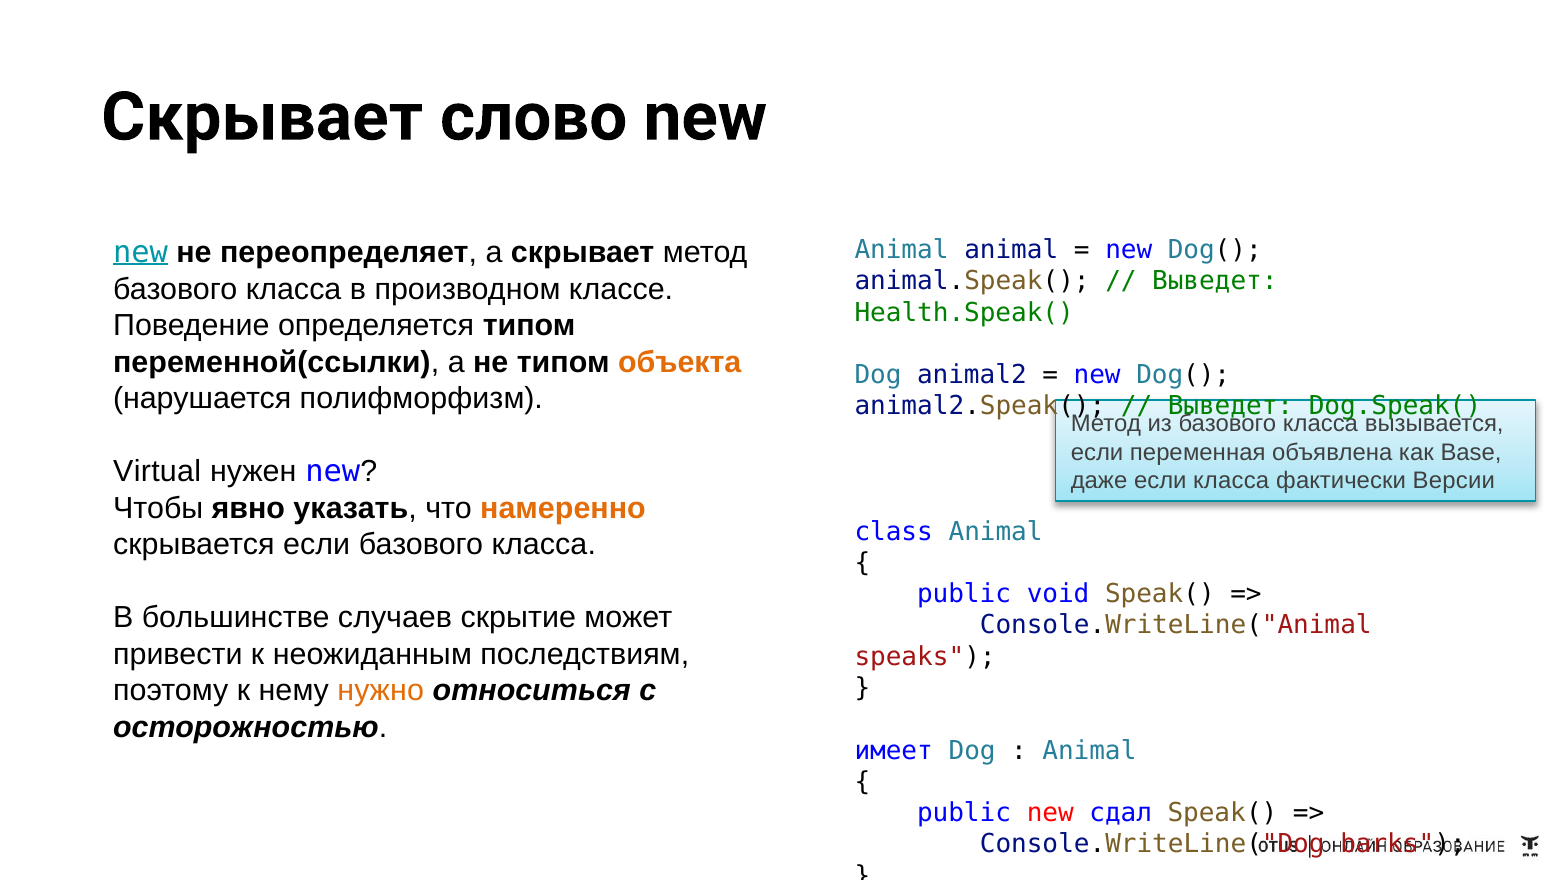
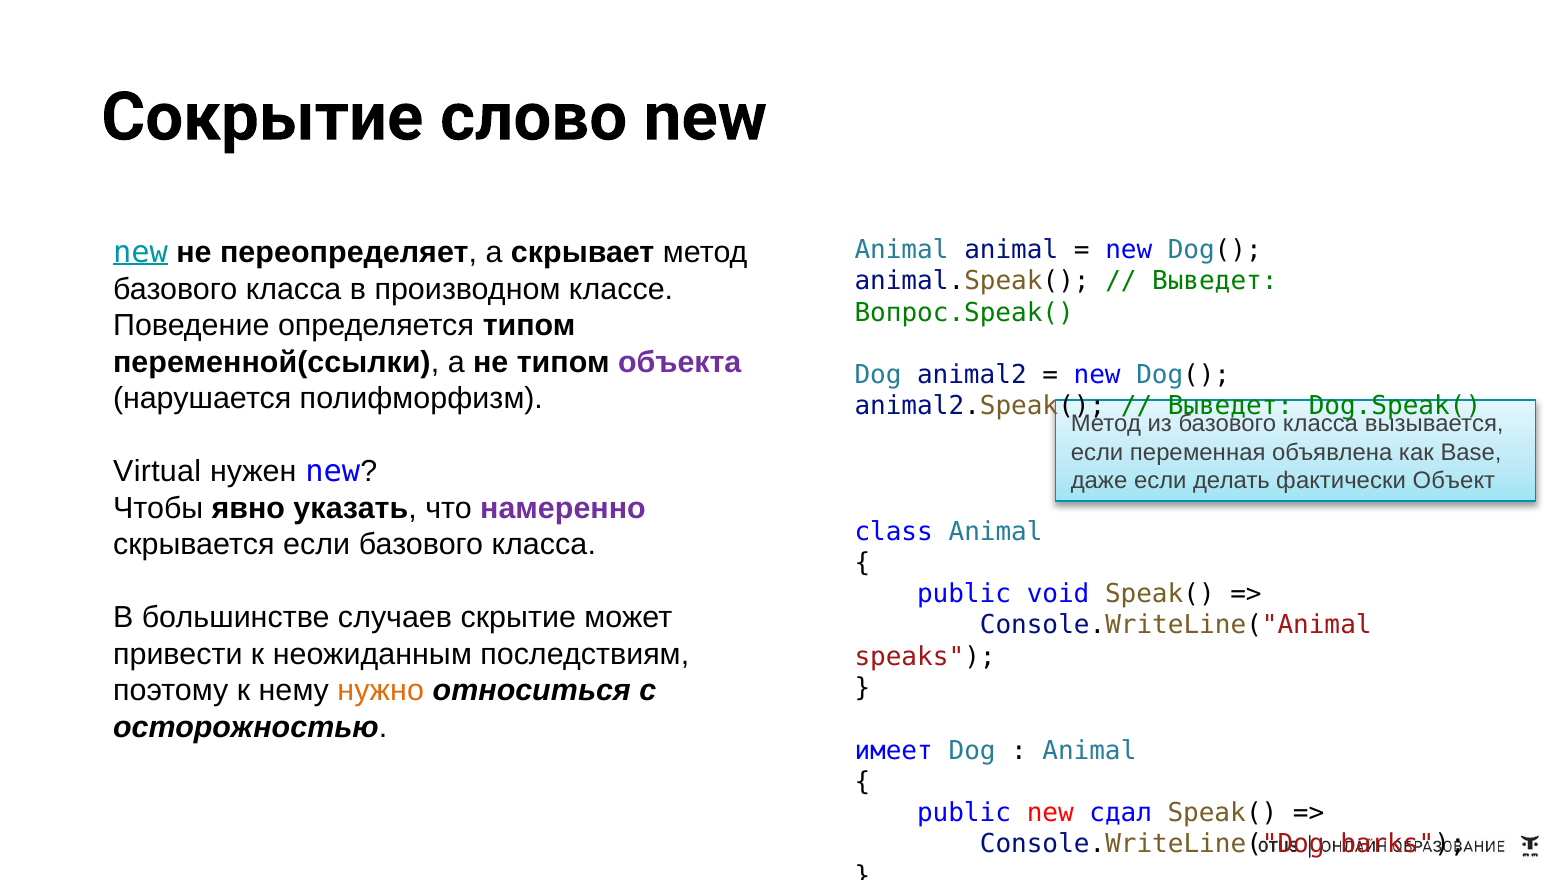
Скрывает: Скрывает -> Сокрытие (262, 117)
Health.Speak(: Health.Speak( -> Вопрос.Speak( (964, 312)
объекта colour: orange -> purple (680, 362)
если класса: класса -> делать (1231, 481)
Версии: Версии -> Объект (1454, 481)
намеренно colour: orange -> purple (563, 508)
